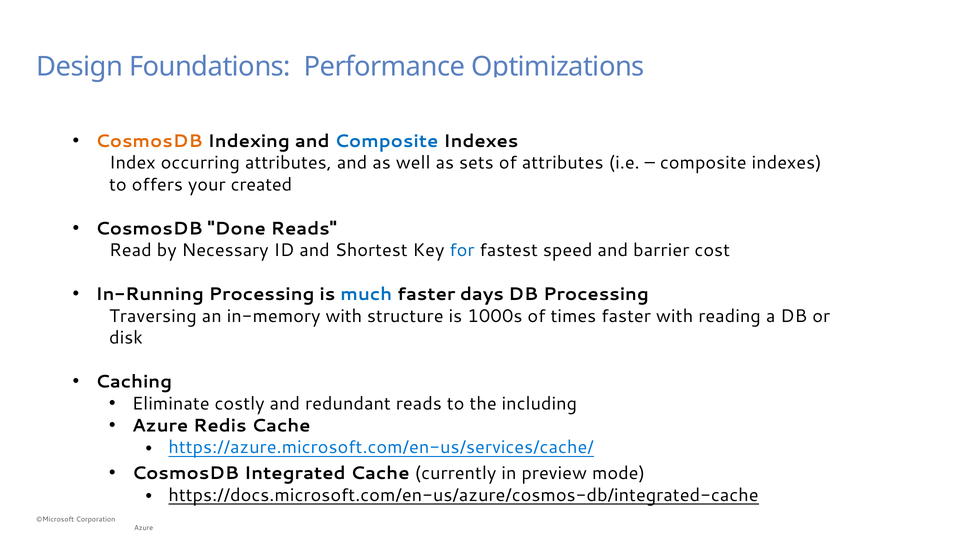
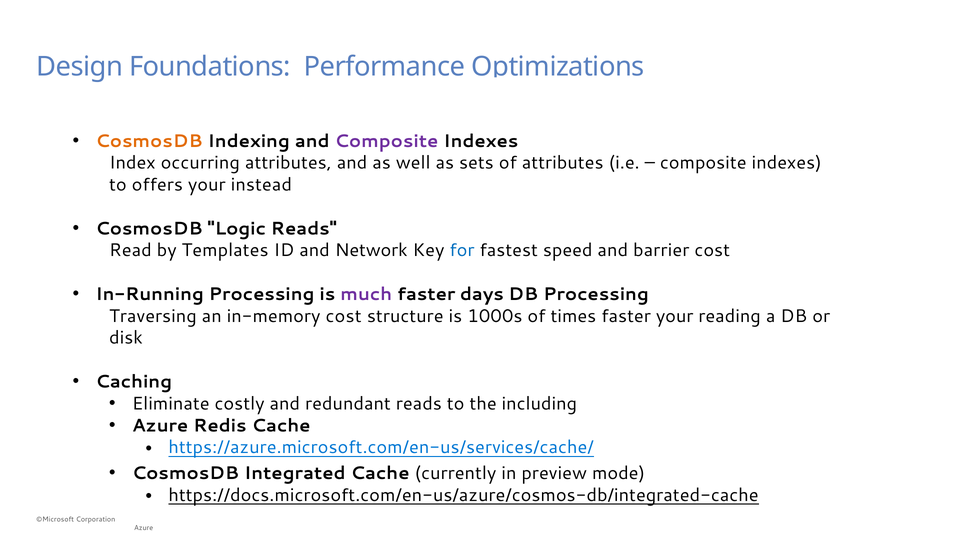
Composite colour: blue -> purple (386, 141)
created: created -> instead (261, 185)
Done: Done -> Logic (237, 228)
Necessary: Necessary -> Templates (225, 250)
Shortest: Shortest -> Network (371, 250)
much colour: blue -> purple (366, 294)
in-memory with: with -> cost (344, 316)
faster with: with -> your (675, 316)
